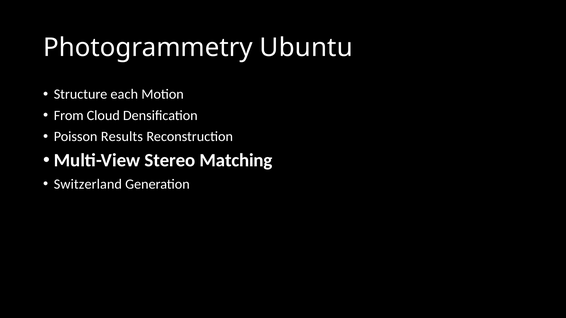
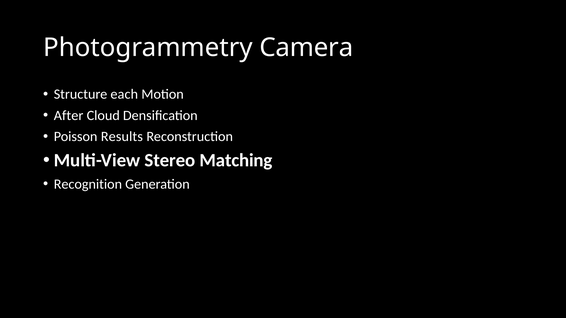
Ubuntu: Ubuntu -> Camera (306, 48)
From: From -> After (69, 116)
Switzerland: Switzerland -> Recognition (88, 184)
